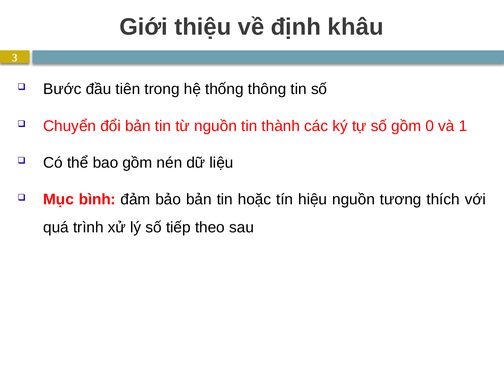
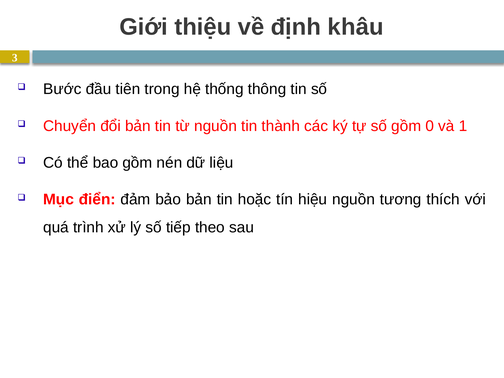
bình: bình -> điển (97, 200)
